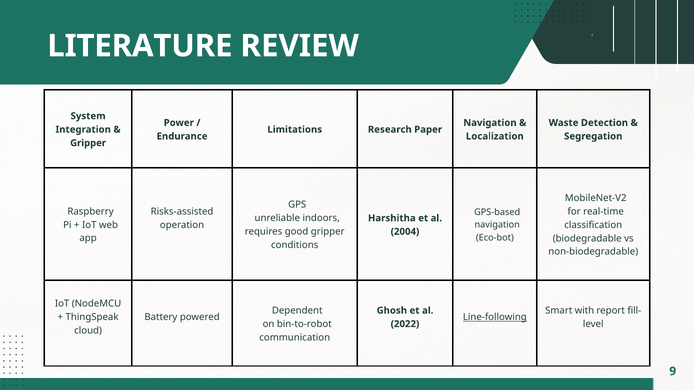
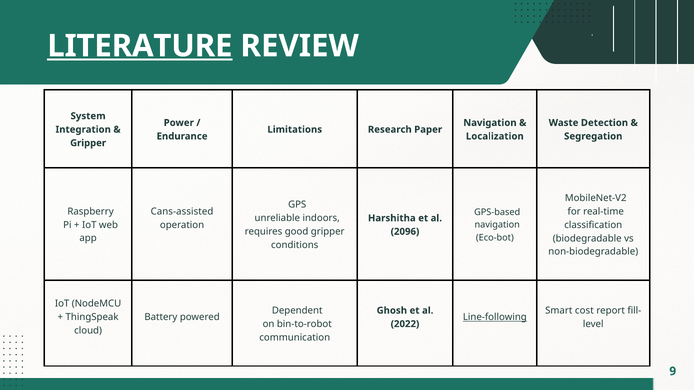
LITERATURE underline: none -> present (140, 46)
Risks-assisted: Risks-assisted -> Cans-assisted (182, 212)
2004: 2004 -> 2096 (405, 232)
with: with -> cost (584, 311)
